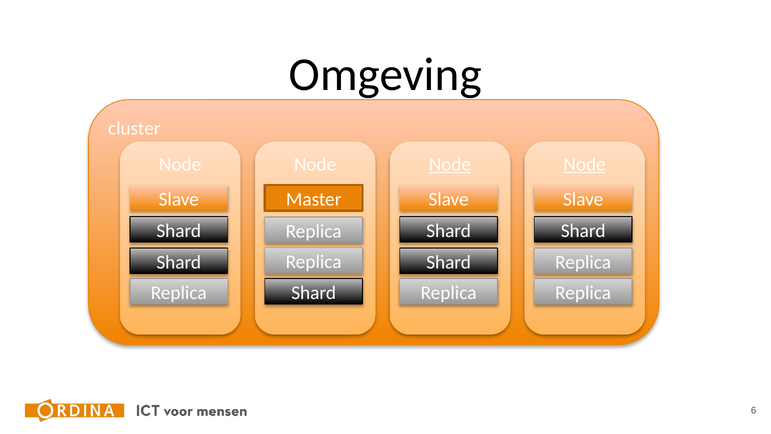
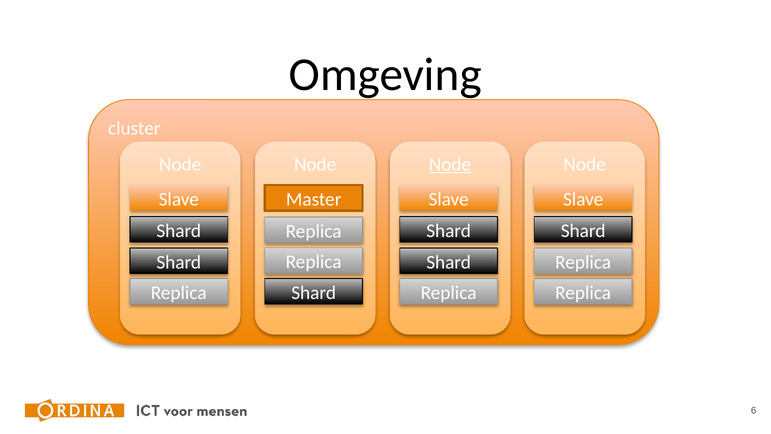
Node underline: present -> none (585, 164)
